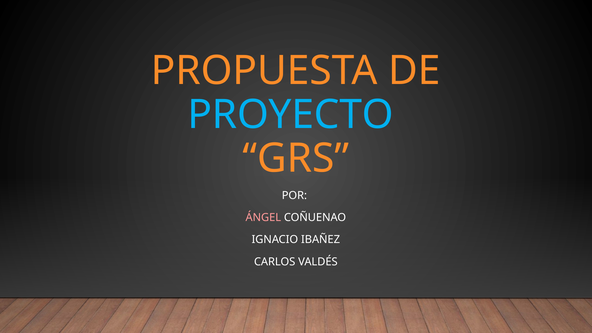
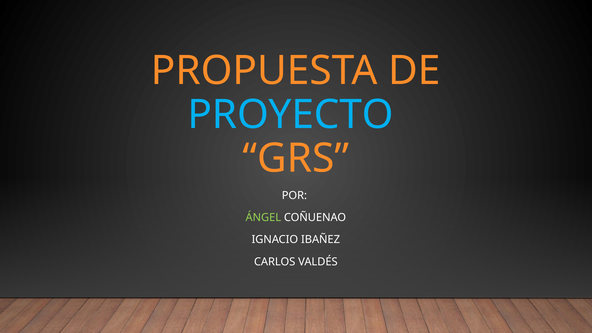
ÁNGEL colour: pink -> light green (263, 218)
